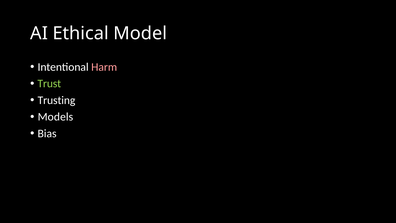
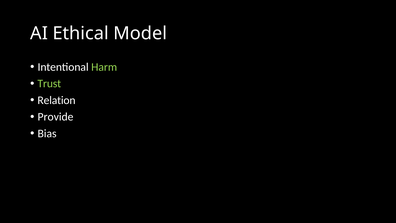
Harm colour: pink -> light green (104, 67)
Trusting: Trusting -> Relation (57, 100)
Models: Models -> Provide (56, 117)
